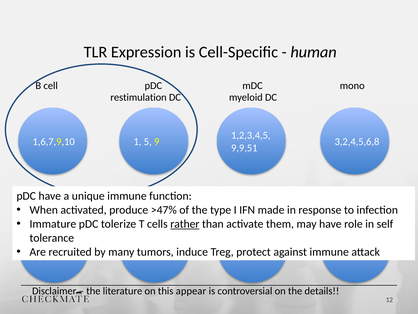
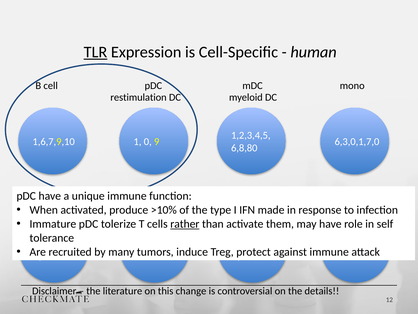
TLR underline: none -> present (96, 52)
5: 5 -> 0 (148, 142)
3,2,4,5,6,8: 3,2,4,5,6,8 -> 6,3,0,1,7,0 (357, 142)
9,9,51: 9,9,51 -> 6,8,80 (244, 148)
>47%: >47% -> >10% (164, 210)
appear: appear -> change (191, 291)
